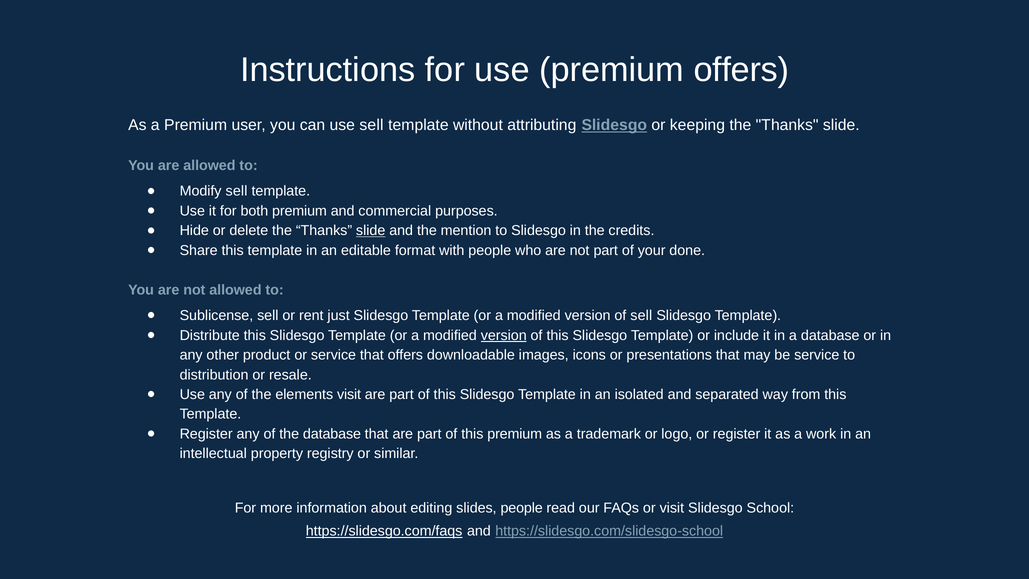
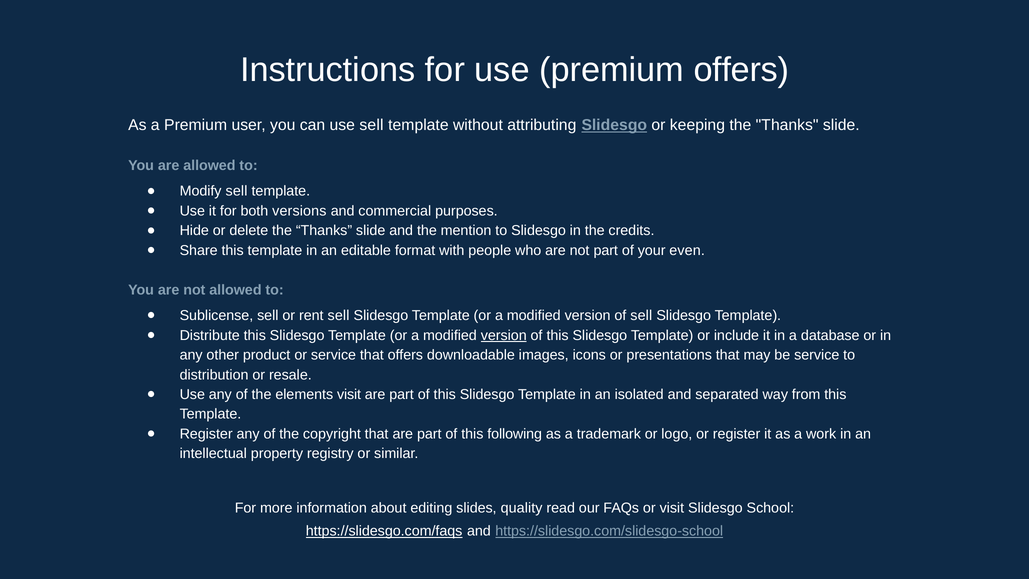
both premium: premium -> versions (299, 211)
slide underline: present -> none (371, 231)
done: done -> even (687, 250)
rent just: just -> sell (339, 315)
the database: database -> copyright (332, 434)
this premium: premium -> following (515, 434)
slides people: people -> quality (522, 508)
